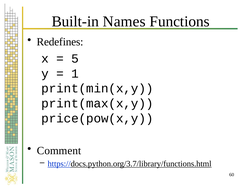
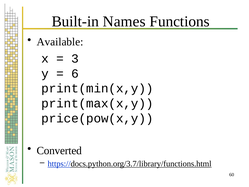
Redefines: Redefines -> Available (60, 42)
5: 5 -> 3 (75, 58)
1: 1 -> 6 (75, 73)
Comment: Comment -> Converted (59, 150)
